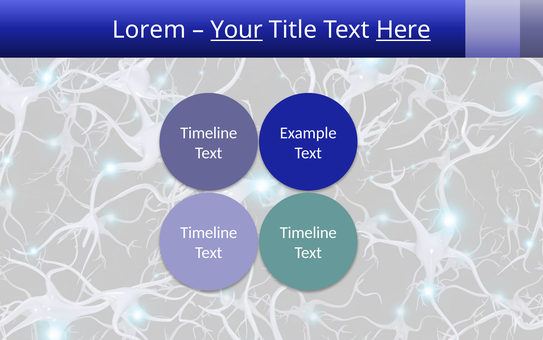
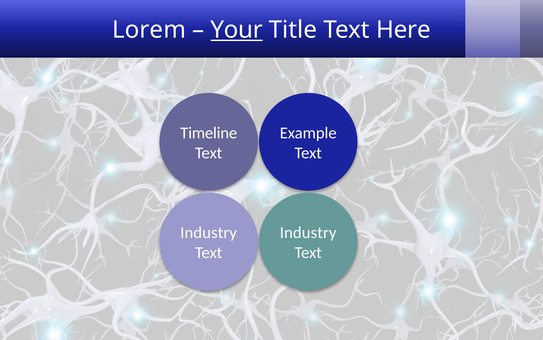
Here underline: present -> none (403, 30)
Timeline: Timeline -> Industry (209, 232)
Timeline: Timeline -> Industry (308, 232)
